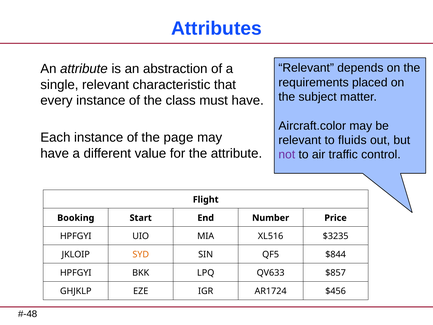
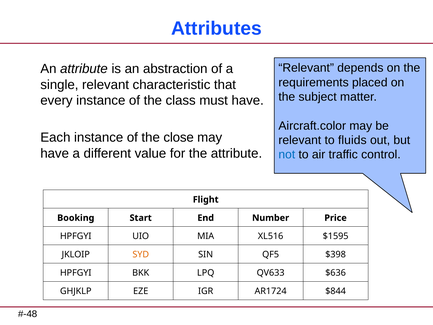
page: page -> close (179, 137)
not colour: purple -> blue (287, 155)
$3235: $3235 -> $1595 (336, 236)
$844: $844 -> $398 (336, 254)
$857: $857 -> $636 (336, 273)
$456: $456 -> $844 (336, 291)
